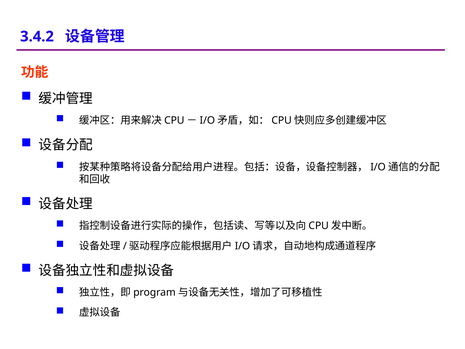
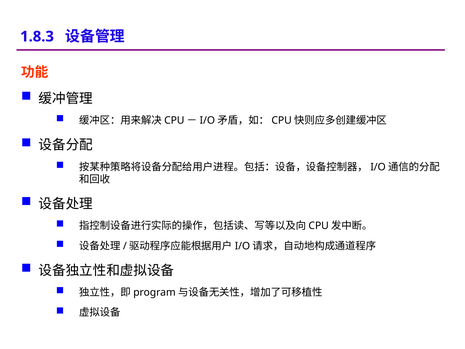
3.4.2: 3.4.2 -> 1.8.3 (37, 36)
